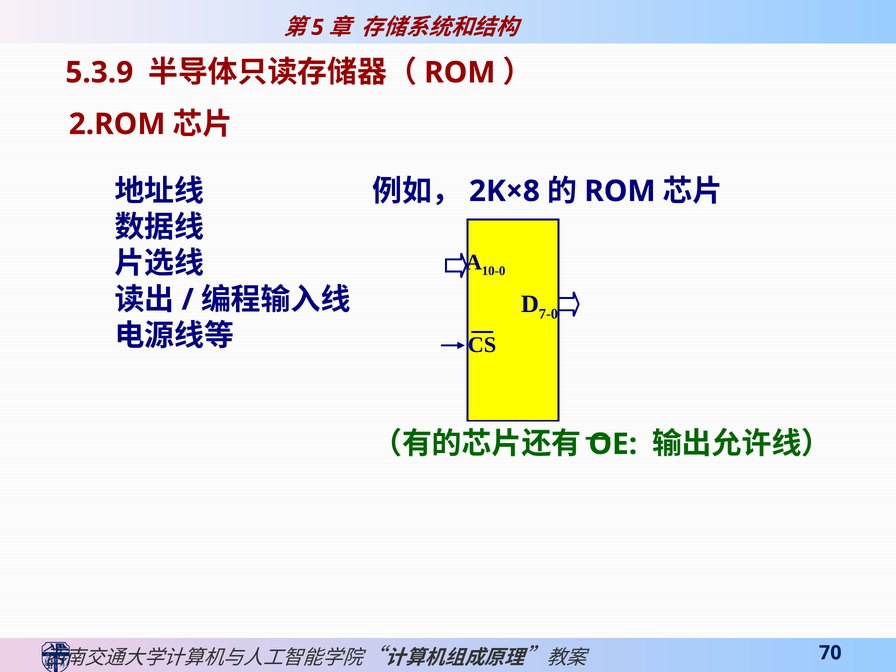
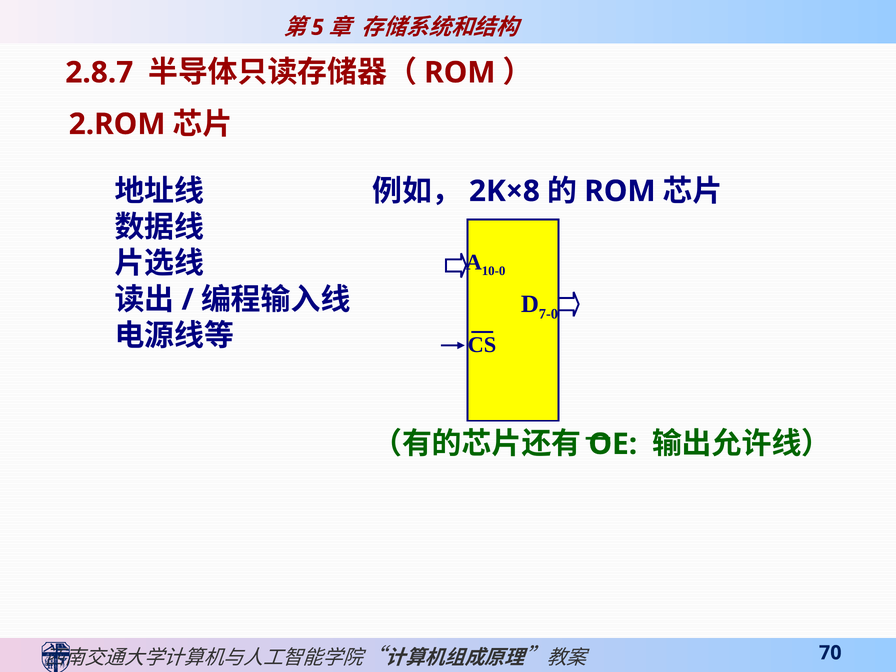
5.3.9: 5.3.9 -> 2.8.7 (99, 73)
